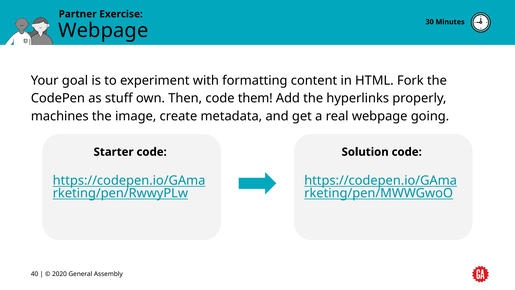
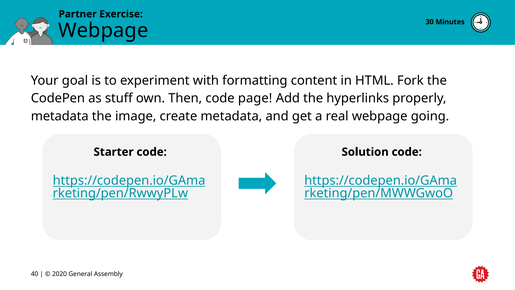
them: them -> page (255, 98)
machines: machines -> metadata (60, 116)
